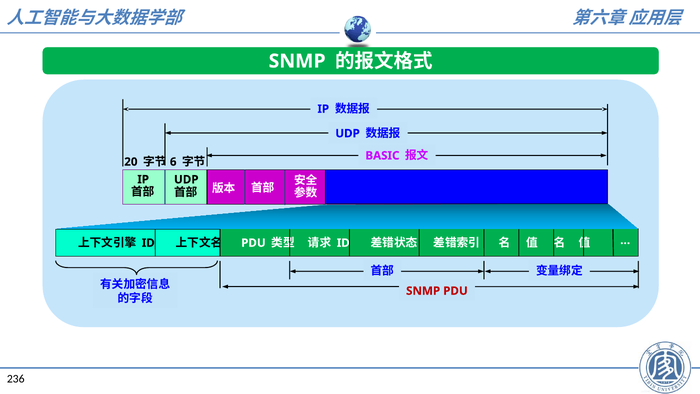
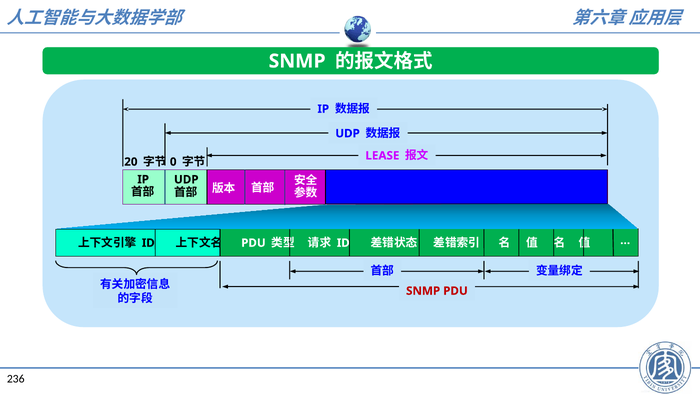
BASIC: BASIC -> LEASE (382, 156)
6: 6 -> 0 (173, 162)
